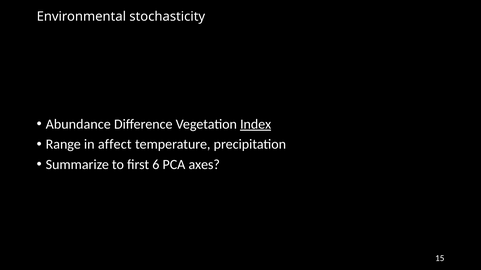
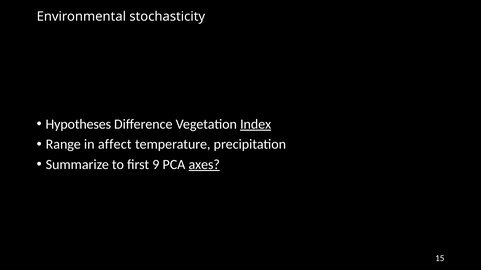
Abundance: Abundance -> Hypotheses (78, 124)
6: 6 -> 9 (156, 165)
axes underline: none -> present (204, 165)
